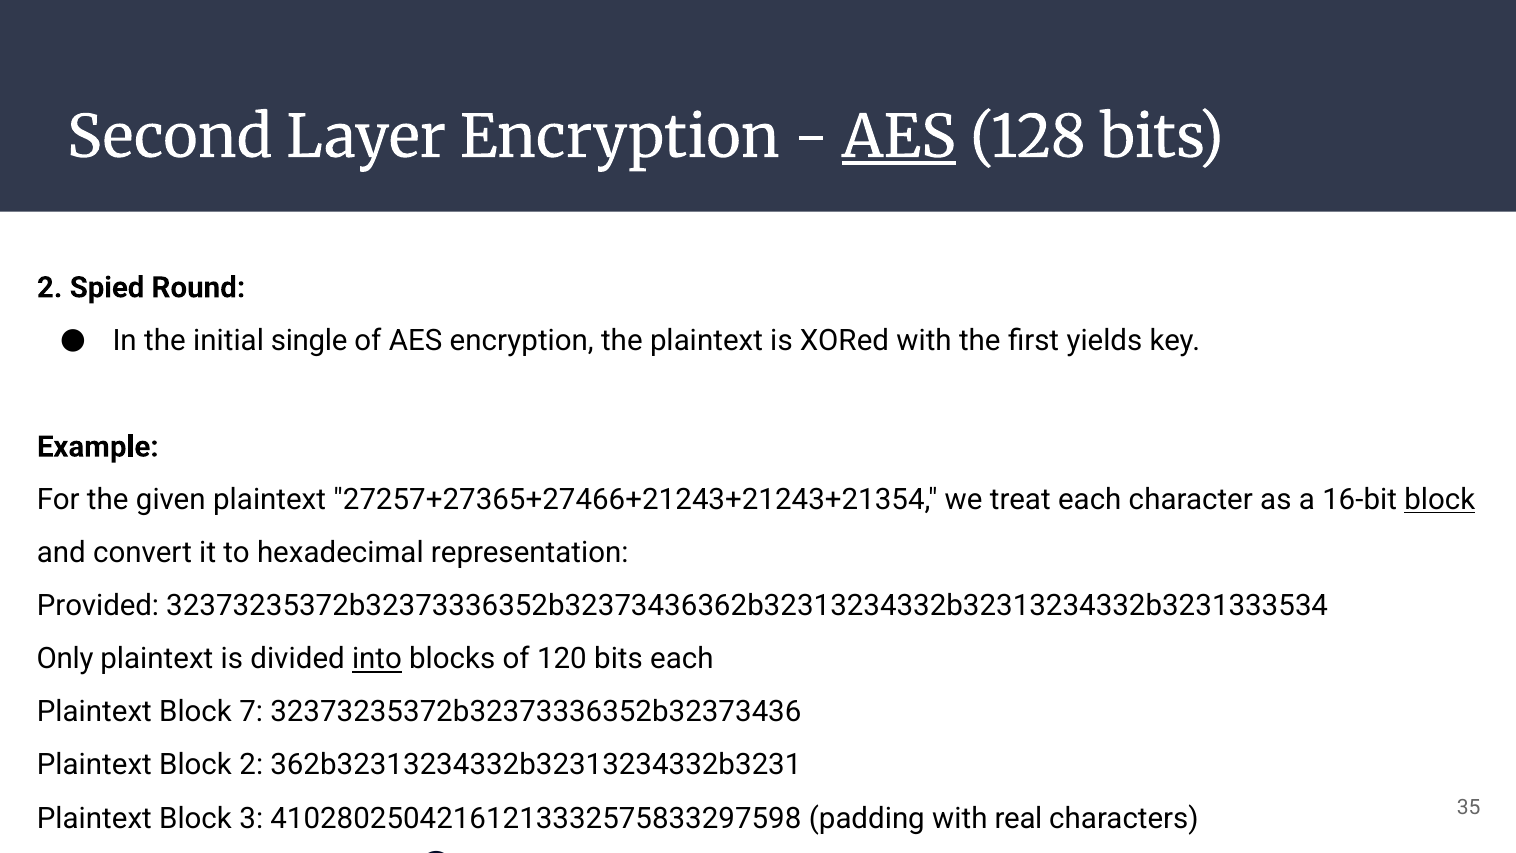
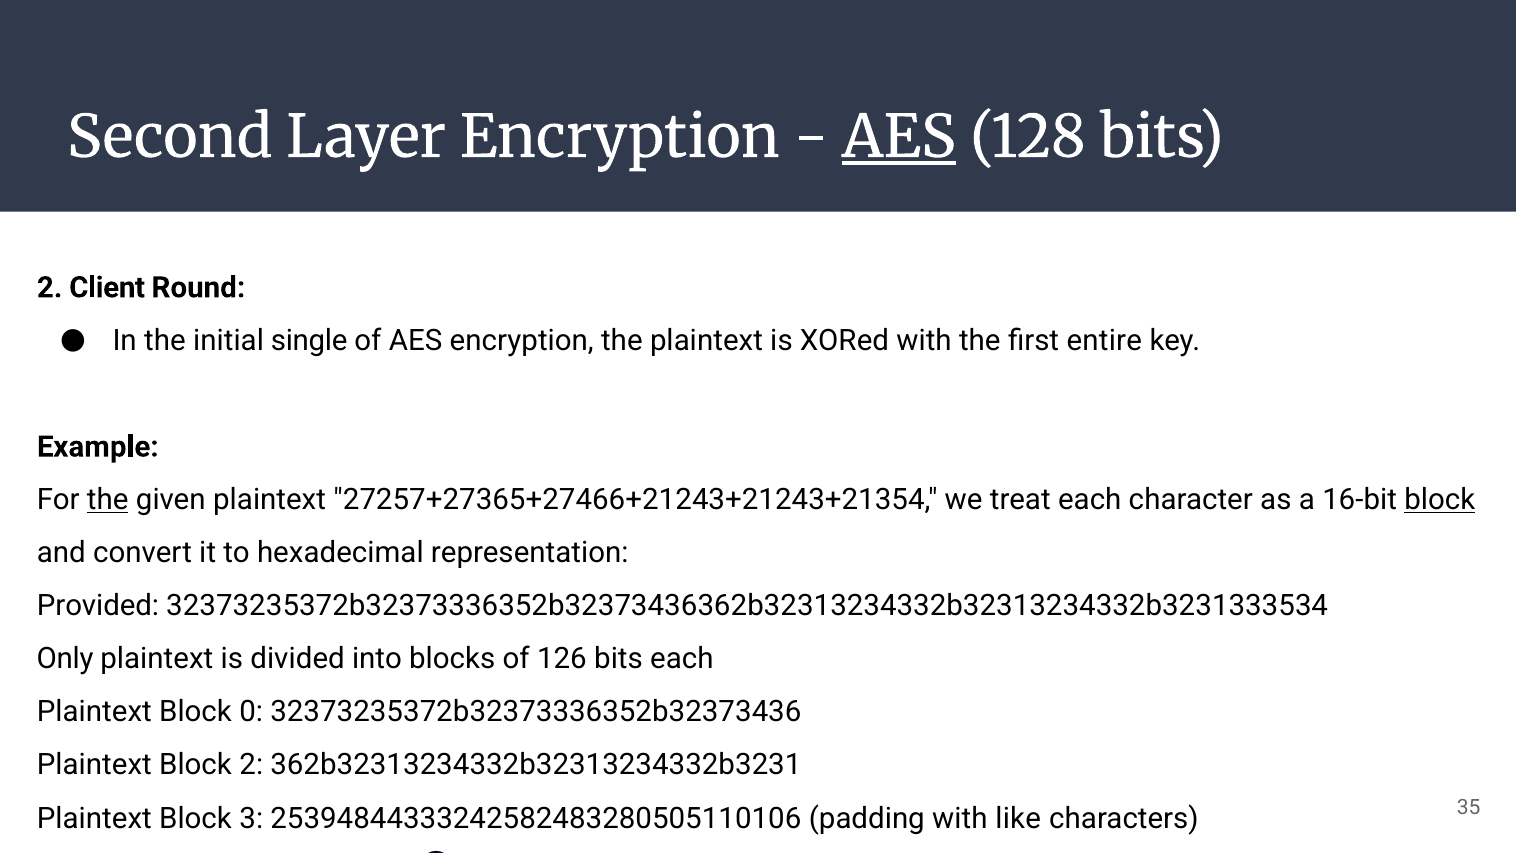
Spied: Spied -> Client (107, 288)
yields: yields -> entire (1104, 341)
the underline: none -> present (108, 500)
into underline: present -> none (377, 659)
120: 120 -> 126 (562, 659)
Block 7: 7 -> 0 (251, 712)
41028025042161213332575833297598: 41028025042161213332575833297598 -> 25394844333242582483280505110106 (536, 818)
real: real -> like (1018, 818)
